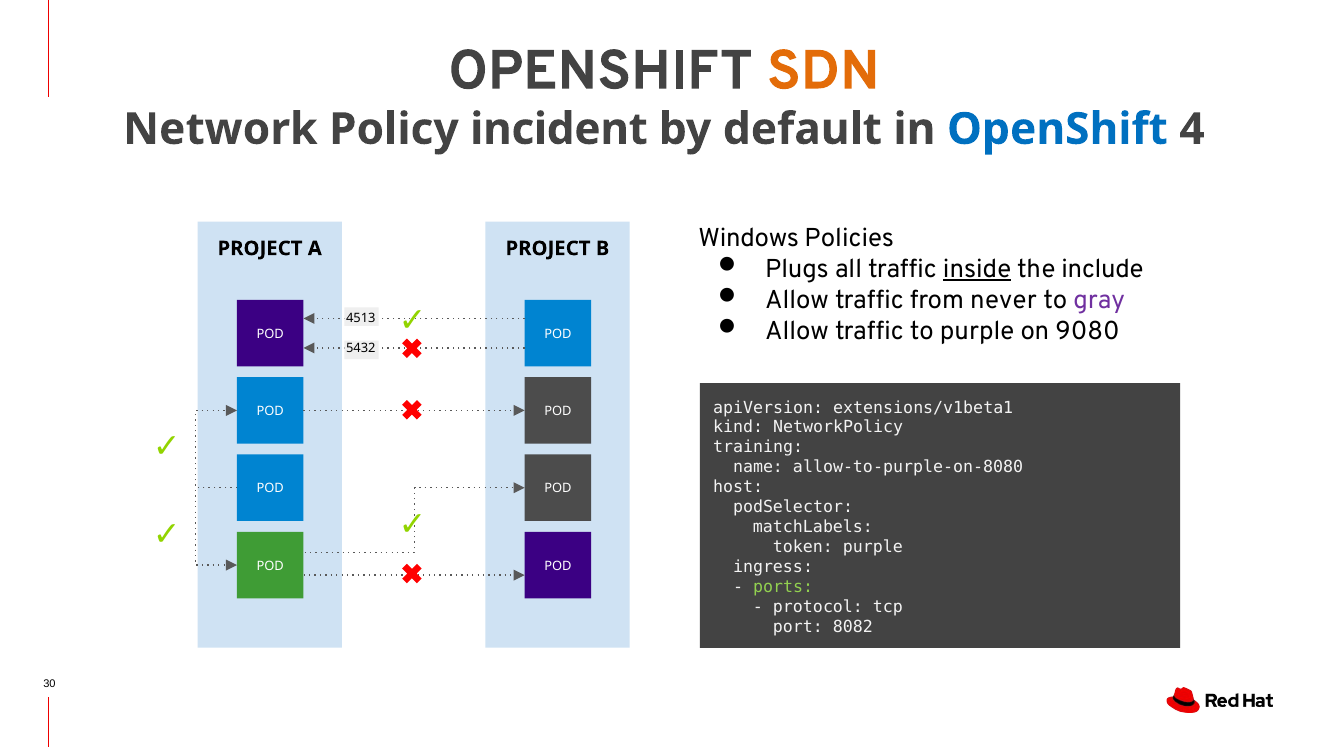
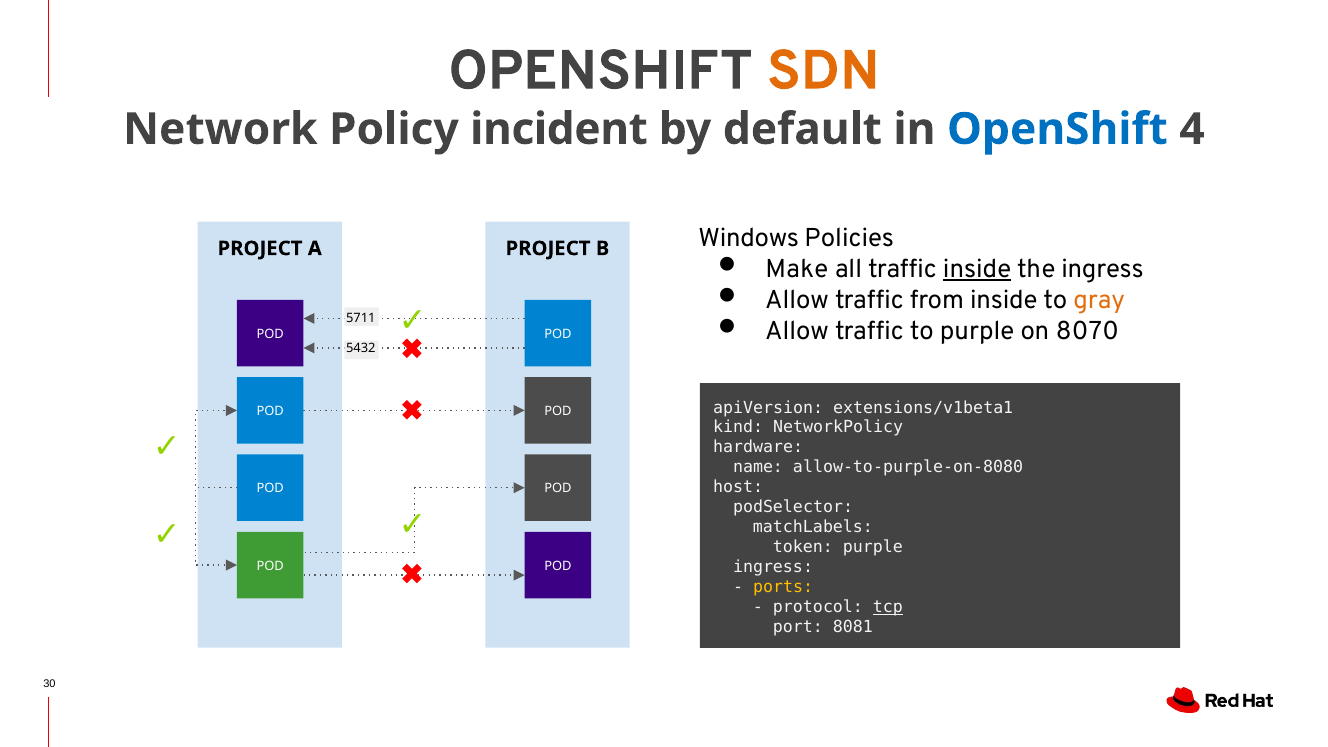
Plugs: Plugs -> Make (797, 269)
the include: include -> ingress (1103, 269)
from never: never -> inside (1004, 300)
gray colour: purple -> orange (1099, 300)
4513: 4513 -> 5711 (361, 318)
9080: 9080 -> 8070 (1087, 331)
training: training -> hardware (758, 447)
ports colour: light green -> yellow (783, 587)
tcp underline: none -> present (888, 607)
8082: 8082 -> 8081 (853, 627)
